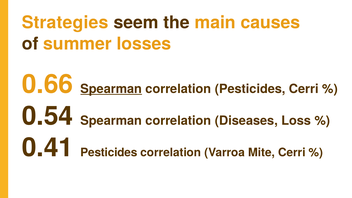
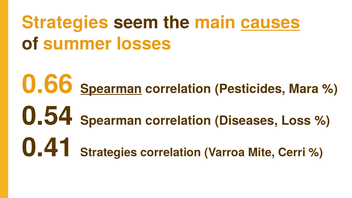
causes underline: none -> present (270, 23)
Pesticides Cerri: Cerri -> Mara (304, 89)
0.41 Pesticides: Pesticides -> Strategies (109, 153)
